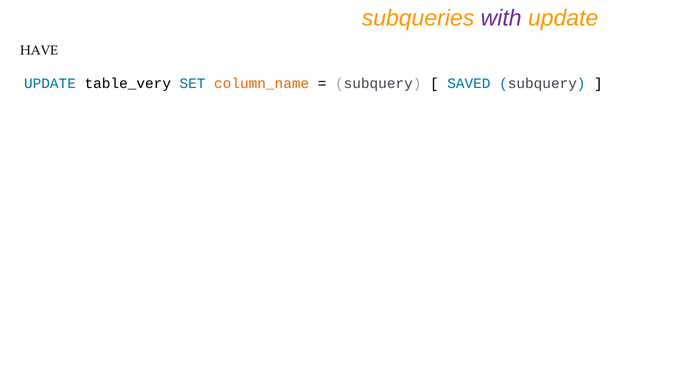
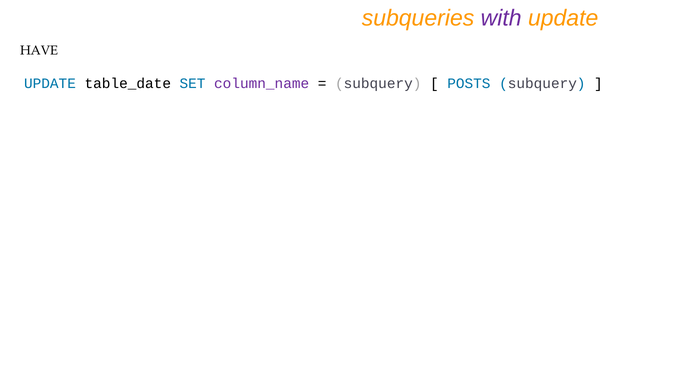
table_very: table_very -> table_date (128, 84)
column_name colour: orange -> purple (262, 84)
SAVED: SAVED -> POSTS (469, 84)
